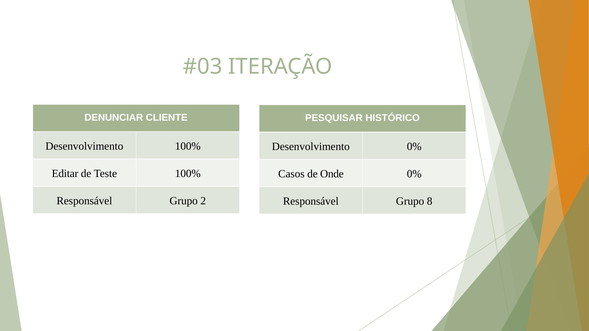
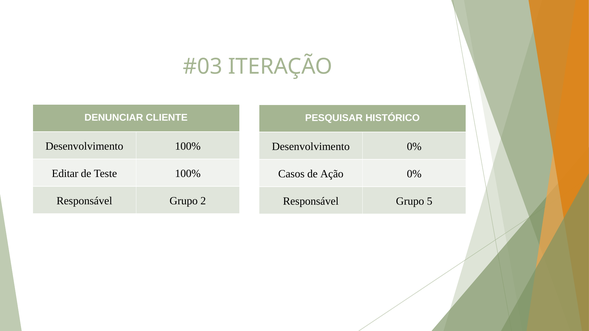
Onde: Onde -> Ação (332, 174)
8: 8 -> 5 (430, 201)
